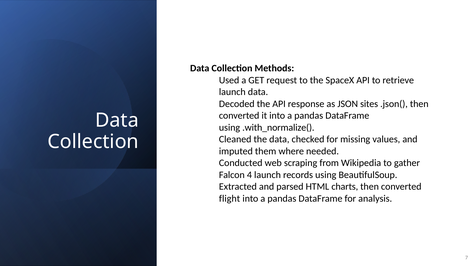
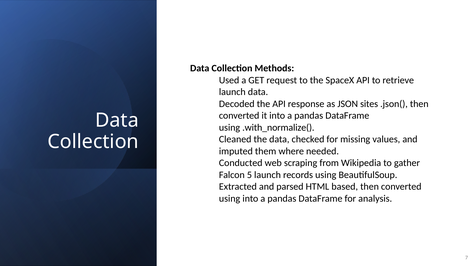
4: 4 -> 5 (249, 175)
charts: charts -> based (345, 187)
flight: flight -> using (230, 199)
